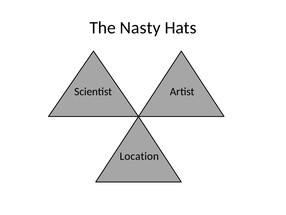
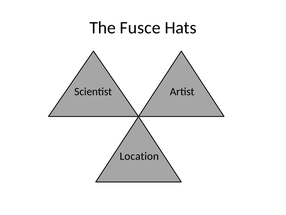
Nasty: Nasty -> Fusce (140, 28)
